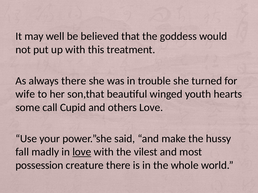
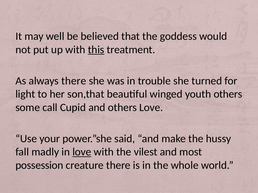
this underline: none -> present (96, 50)
wife: wife -> light (25, 94)
youth hearts: hearts -> others (228, 94)
